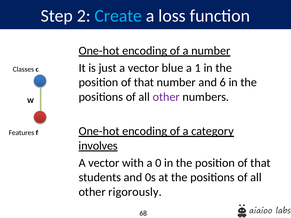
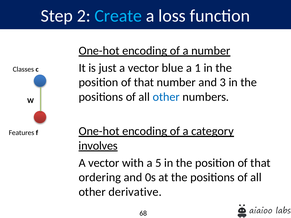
6: 6 -> 3 (223, 82)
other colour: purple -> blue (166, 97)
0: 0 -> 5 (158, 163)
students: students -> ordering (100, 178)
rigorously: rigorously -> derivative (135, 192)
